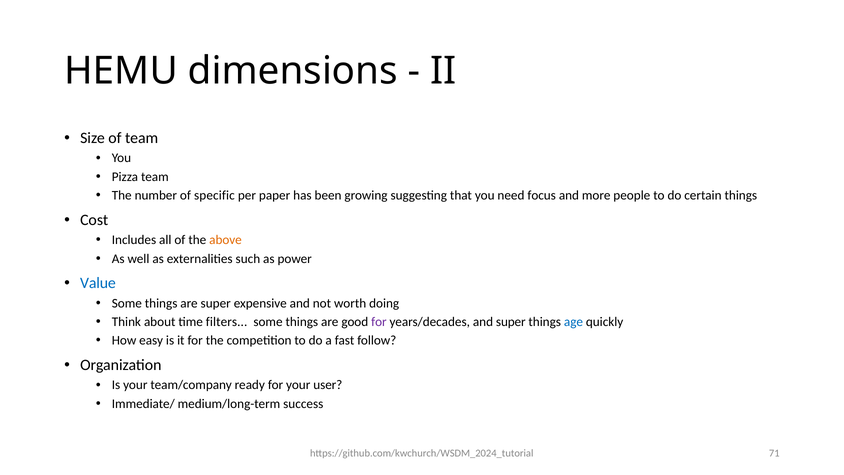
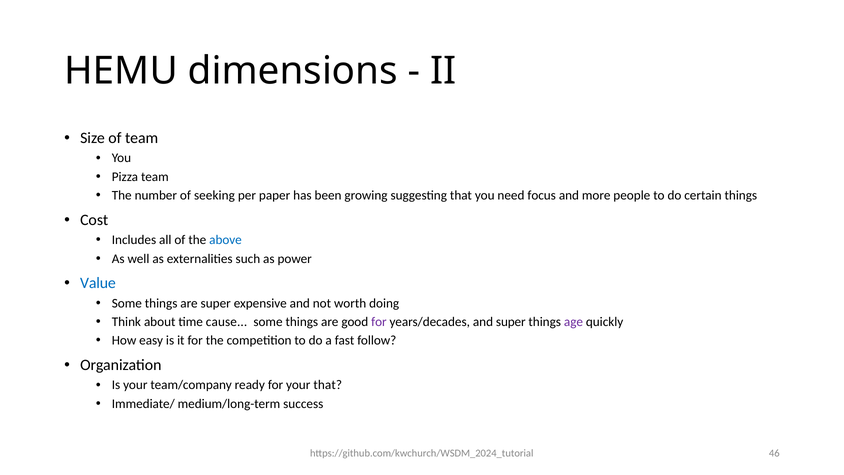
specific: specific -> seeking (214, 195)
above colour: orange -> blue (225, 240)
filters: filters -> cause (227, 322)
age colour: blue -> purple (573, 322)
your user: user -> that (328, 385)
71: 71 -> 46 (774, 453)
